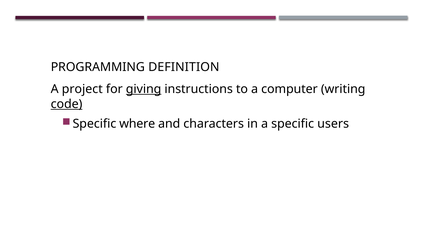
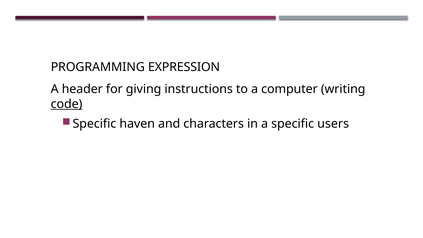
DEFINITION: DEFINITION -> EXPRESSION (184, 67)
project: project -> header (82, 89)
giving underline: present -> none (144, 89)
where: where -> haven (137, 124)
